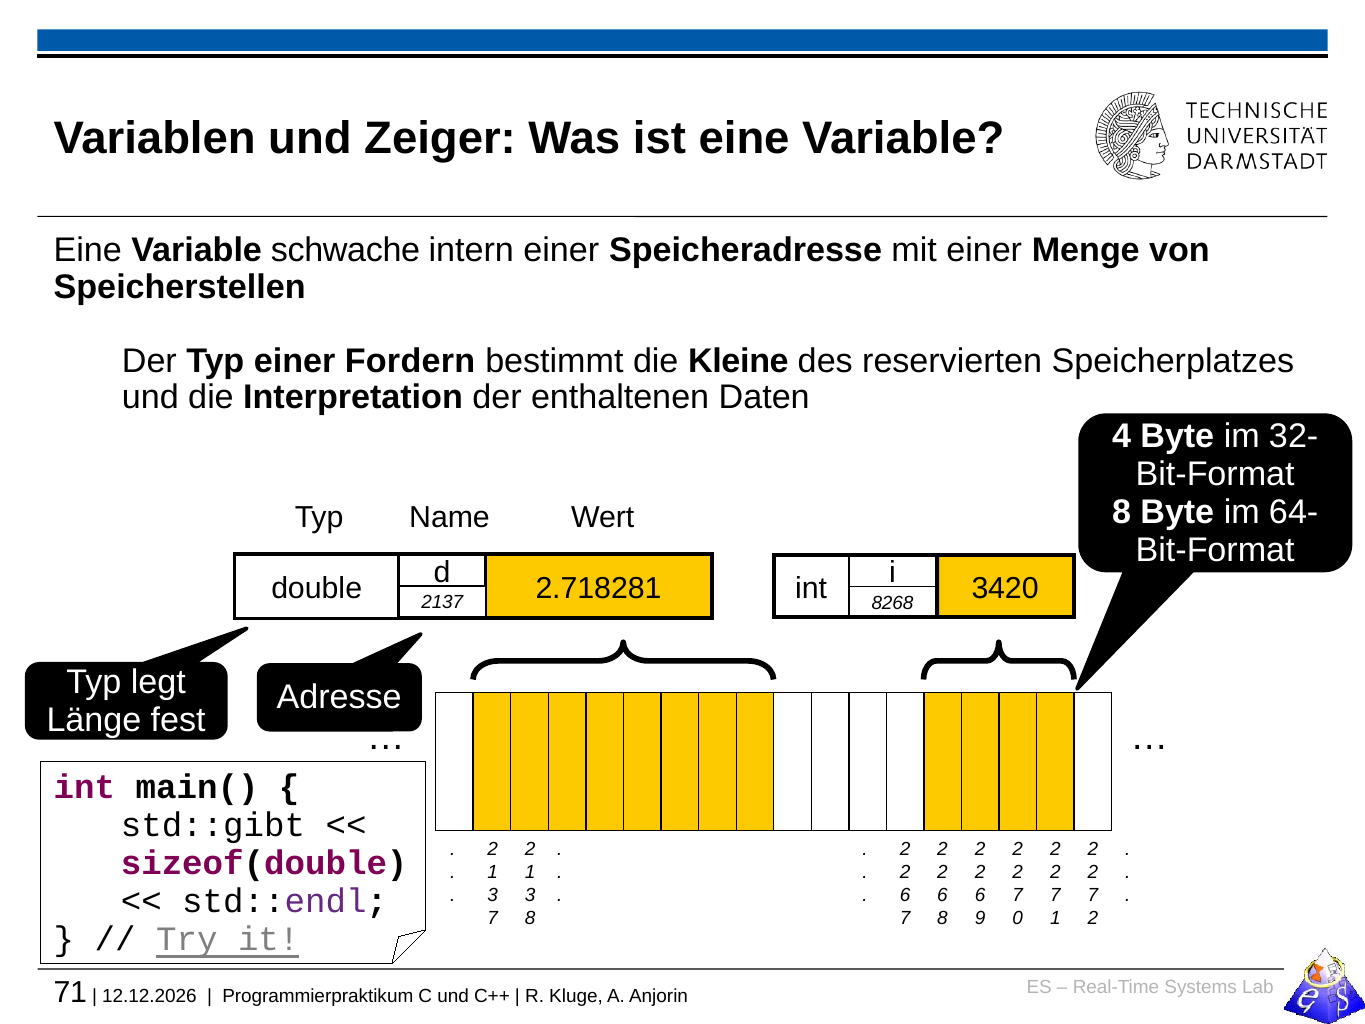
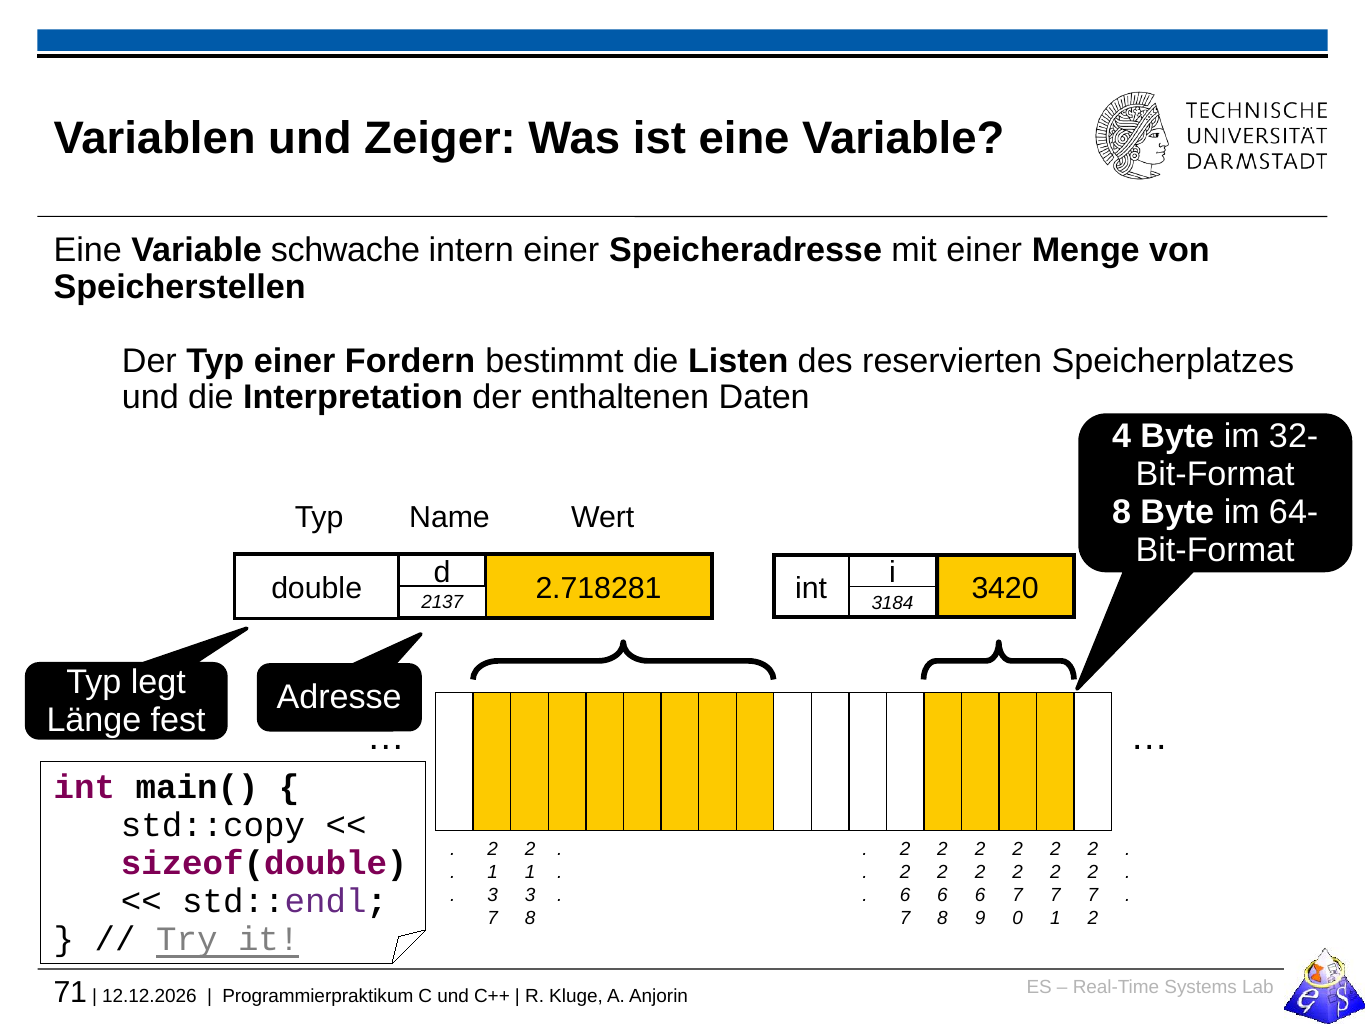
Kleine: Kleine -> Listen (738, 361)
8268: 8268 -> 3184 (893, 603)
std::gibt: std::gibt -> std::copy (213, 825)
